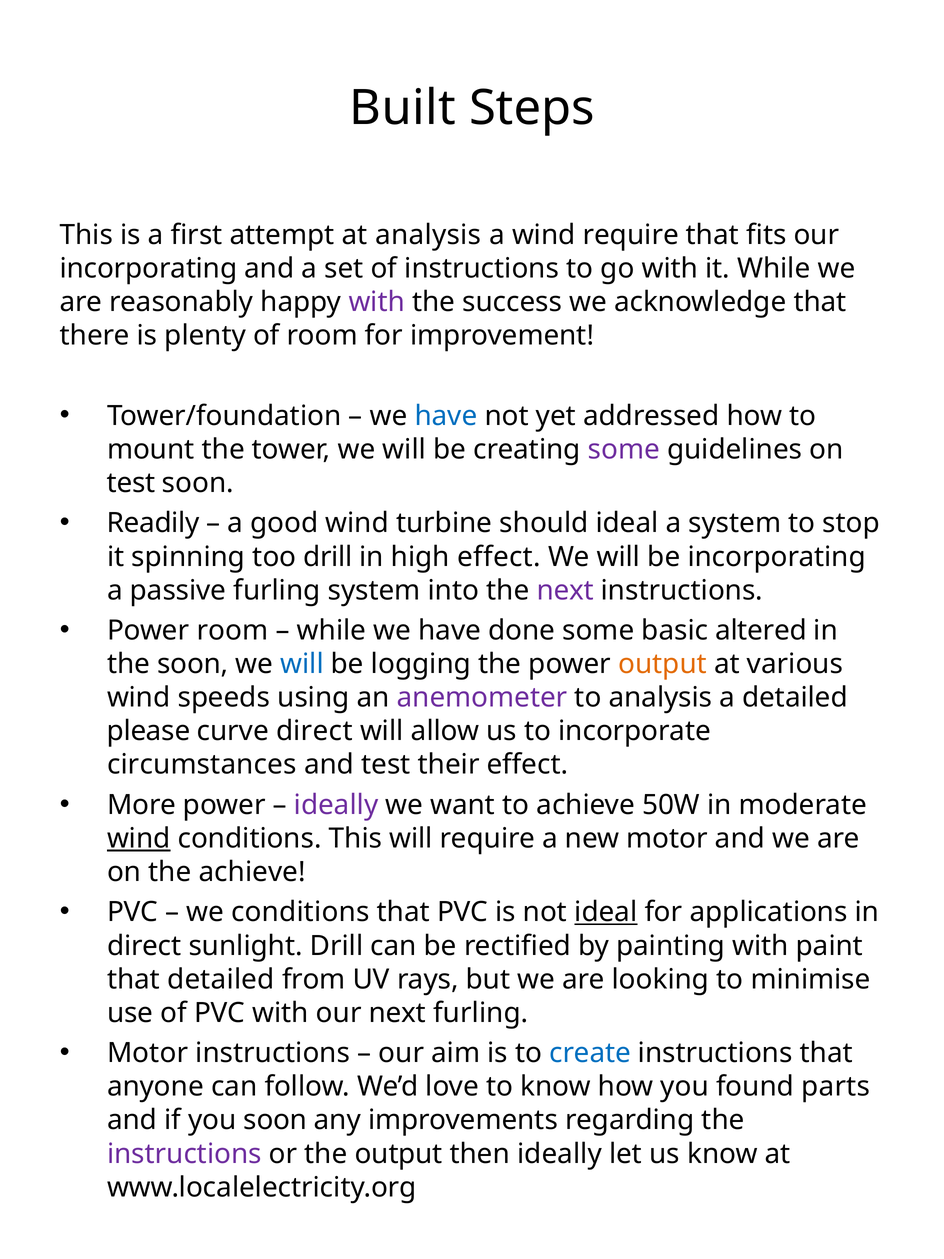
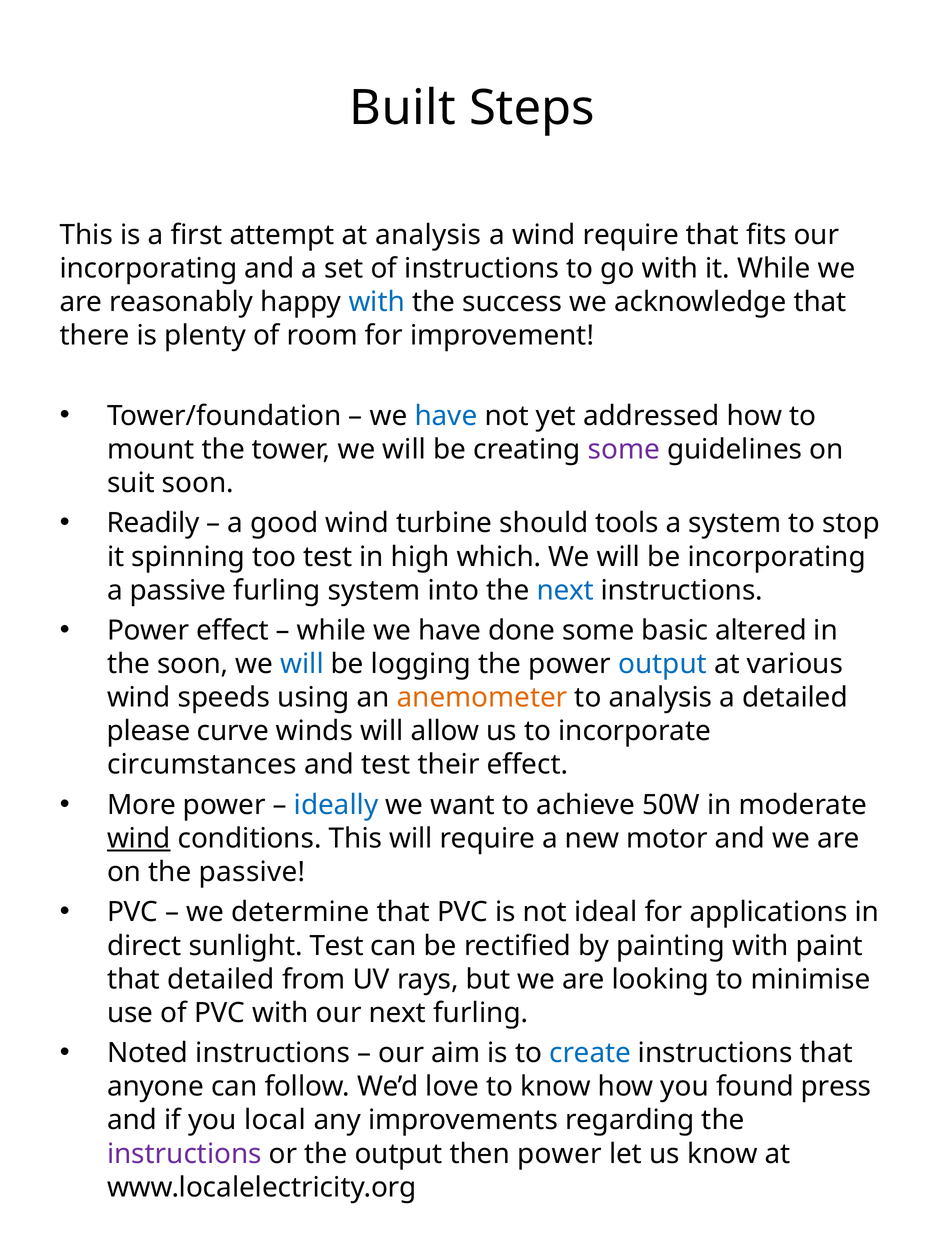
with colour: purple -> blue (377, 302)
test: test -> suit (131, 483)
should ideal: ideal -> tools (627, 523)
too drill: drill -> test (328, 557)
high effect: effect -> which (499, 557)
next colour: purple -> blue (565, 590)
Power room: room -> effect (233, 630)
output colour: orange -> blue (663, 664)
anemometer colour: purple -> orange (482, 697)
curve direct: direct -> winds (314, 731)
ideally colour: purple -> blue (336, 805)
the achieve: achieve -> passive (252, 872)
we conditions: conditions -> determine (300, 912)
ideal underline: present -> none (606, 912)
sunlight Drill: Drill -> Test (337, 946)
Motor: Motor -> Noted (148, 1053)
parts: parts -> press (836, 1086)
you soon: soon -> local (275, 1120)
then ideally: ideally -> power (559, 1154)
